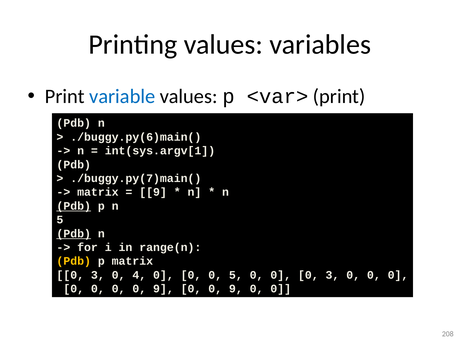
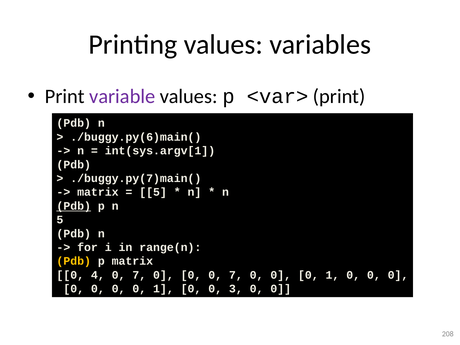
variable colour: blue -> purple (122, 96)
9: 9 -> 5 (153, 192)
Pdb underline: present -> none (74, 234)
3: 3 -> 4 (98, 275)
4: 4 -> 7 (139, 275)
0 0 5: 5 -> 7 (236, 275)
3: 3 -> 1 (332, 275)
9: 9 -> 1 (163, 289)
9: 9 -> 3 (236, 289)
